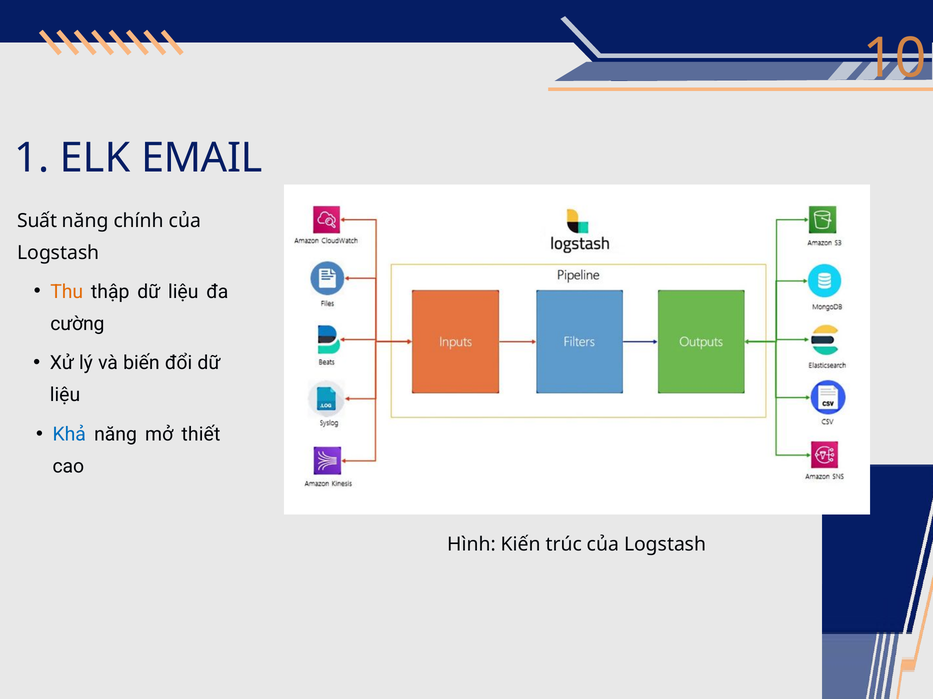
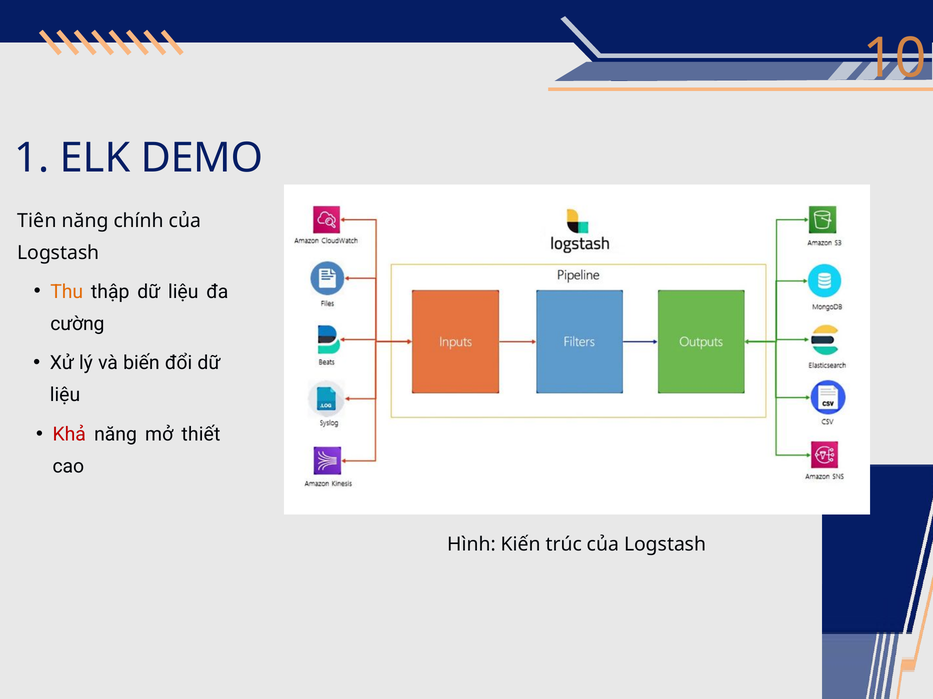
EMAIL: EMAIL -> DEMO (202, 158)
Suất: Suất -> Tiên (37, 221)
Khả colour: blue -> red (69, 435)
